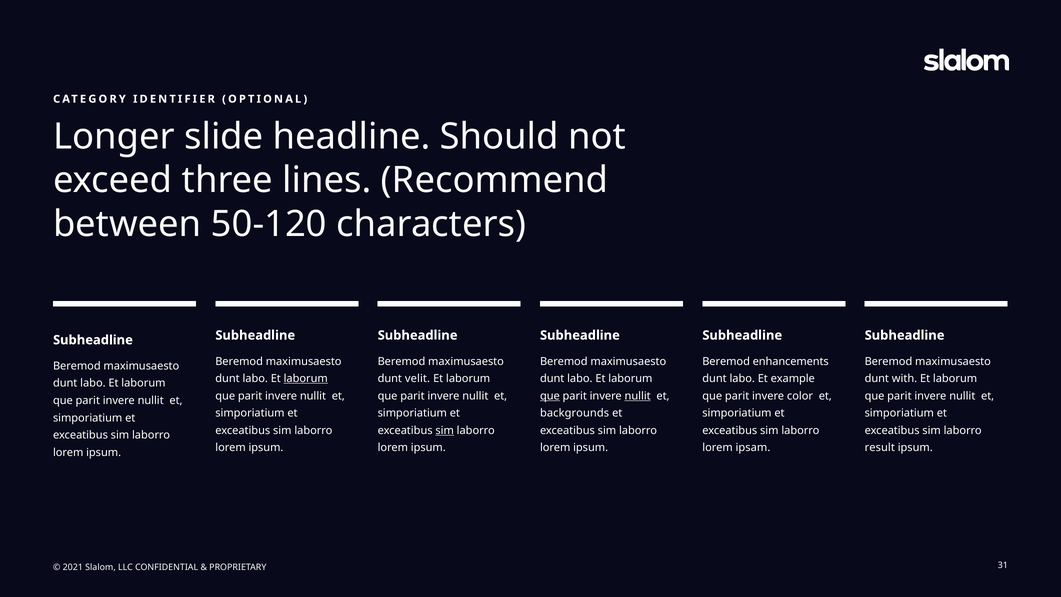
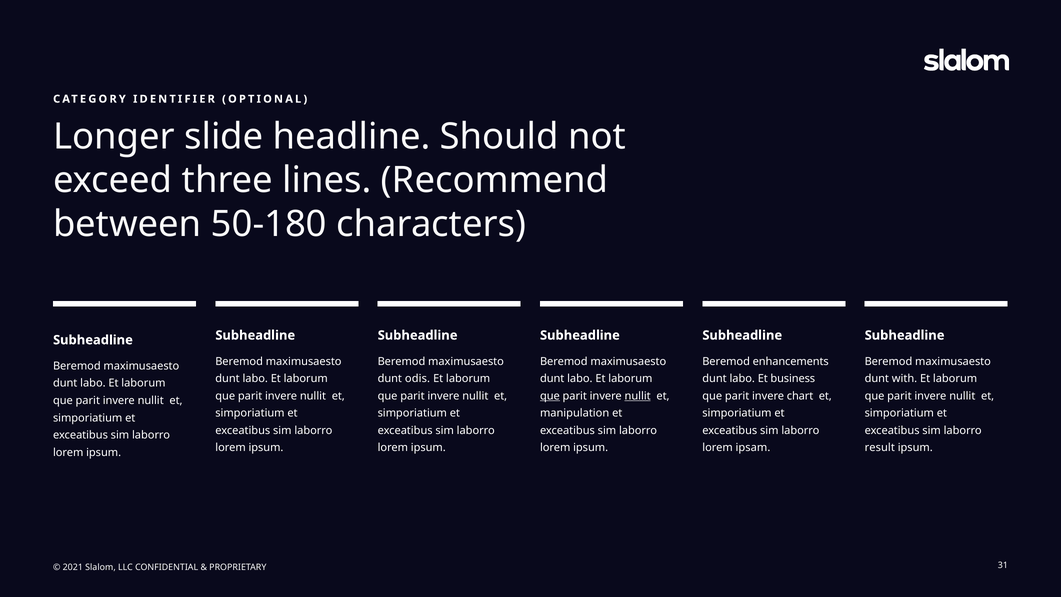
50-120: 50-120 -> 50-180 (269, 224)
laborum underline: present -> none (306, 379)
velit: velit -> odis (418, 379)
example: example -> business (793, 379)
color: color -> chart (800, 396)
backgrounds: backgrounds -> manipulation (575, 413)
sim underline: present -> none (445, 430)
